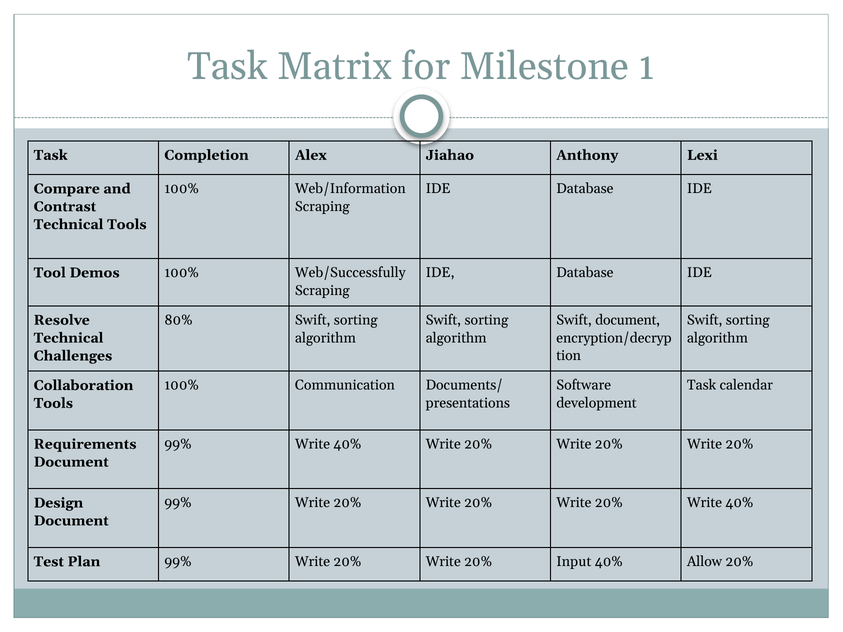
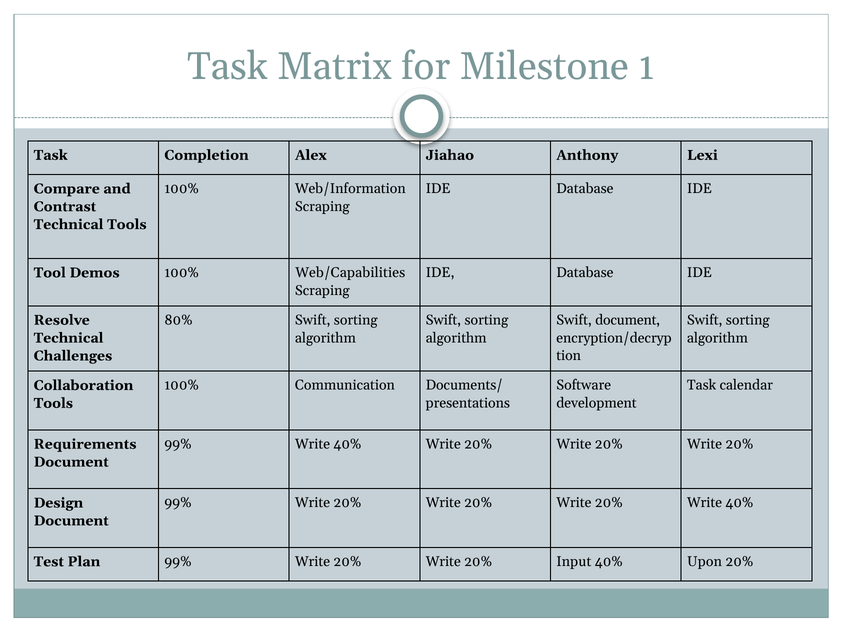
Web/Successfully: Web/Successfully -> Web/Capabilities (350, 273)
Allow: Allow -> Upon (704, 562)
